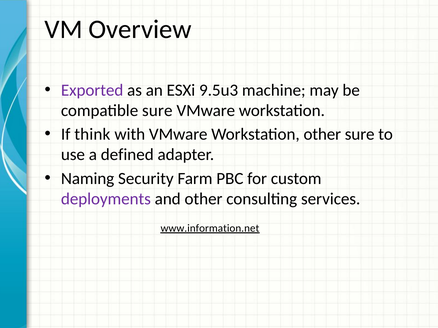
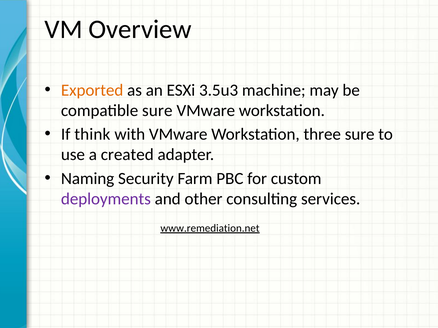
Exported colour: purple -> orange (92, 90)
9.5u3: 9.5u3 -> 3.5u3 (219, 90)
Workstation other: other -> three (322, 134)
defined: defined -> created (127, 155)
www.information.net: www.information.net -> www.remediation.net (210, 228)
